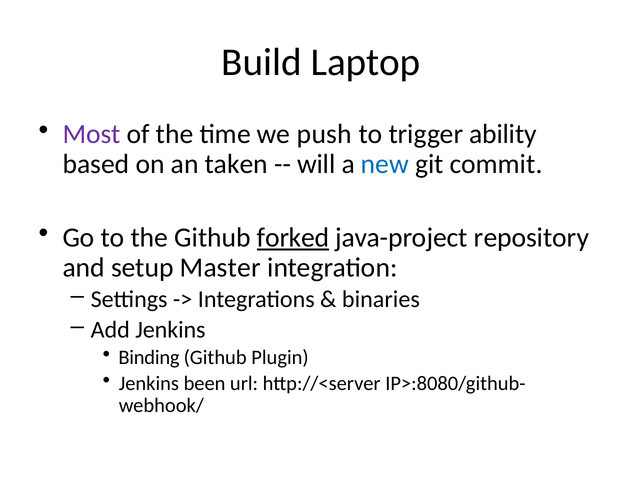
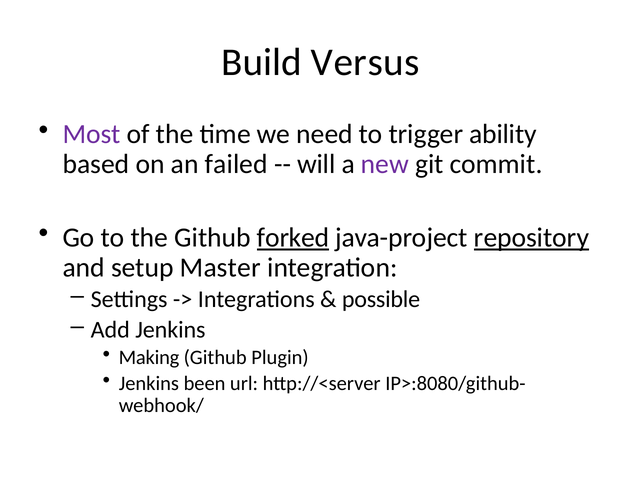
Laptop: Laptop -> Versus (365, 62)
push: push -> need (325, 134)
taken: taken -> failed (236, 164)
new colour: blue -> purple (385, 164)
repository underline: none -> present (532, 237)
binaries: binaries -> possible (381, 299)
Binding: Binding -> Making (149, 357)
